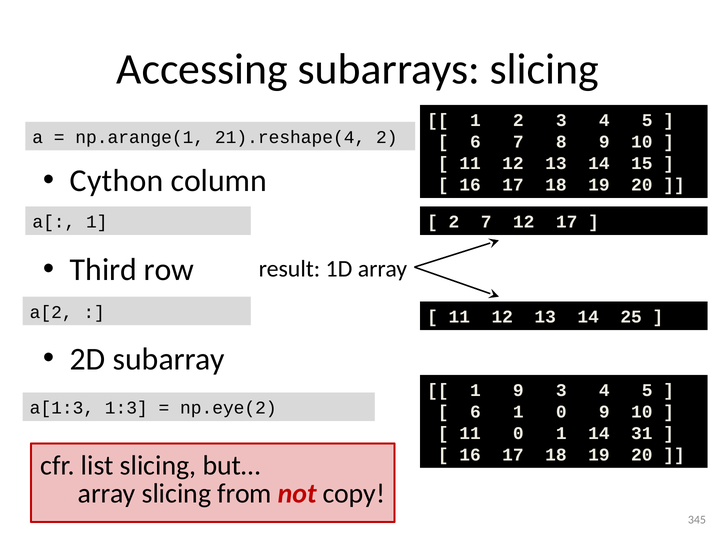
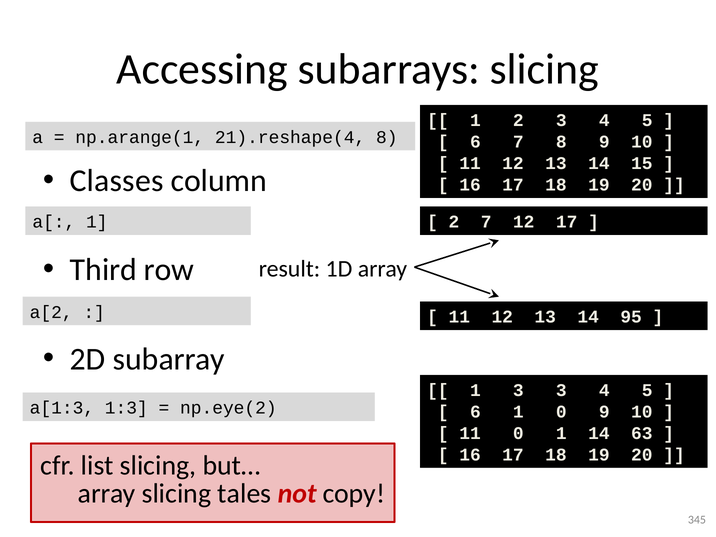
21).reshape(4 2: 2 -> 8 (387, 137)
Cython: Cython -> Classes (117, 181)
25: 25 -> 95 (631, 317)
1 9: 9 -> 3 (518, 390)
31: 31 -> 63 (642, 433)
from: from -> tales (244, 494)
